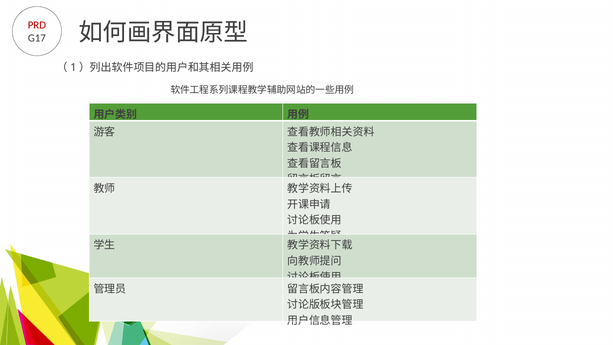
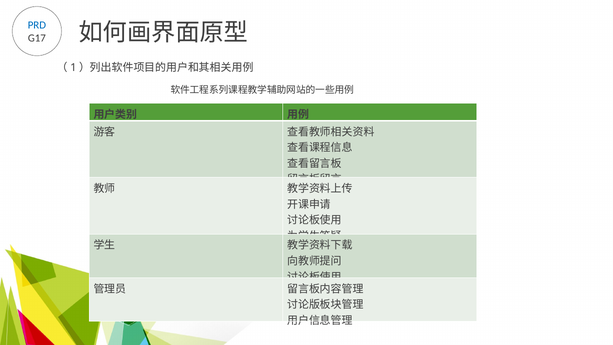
PRD colour: red -> blue (37, 25)
